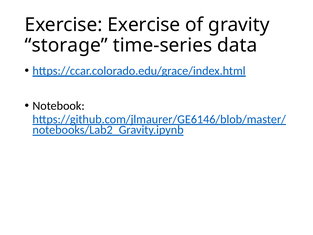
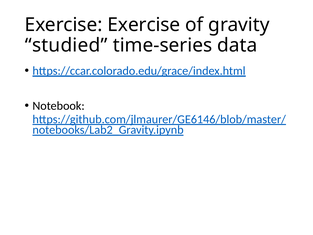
storage: storage -> studied (66, 45)
